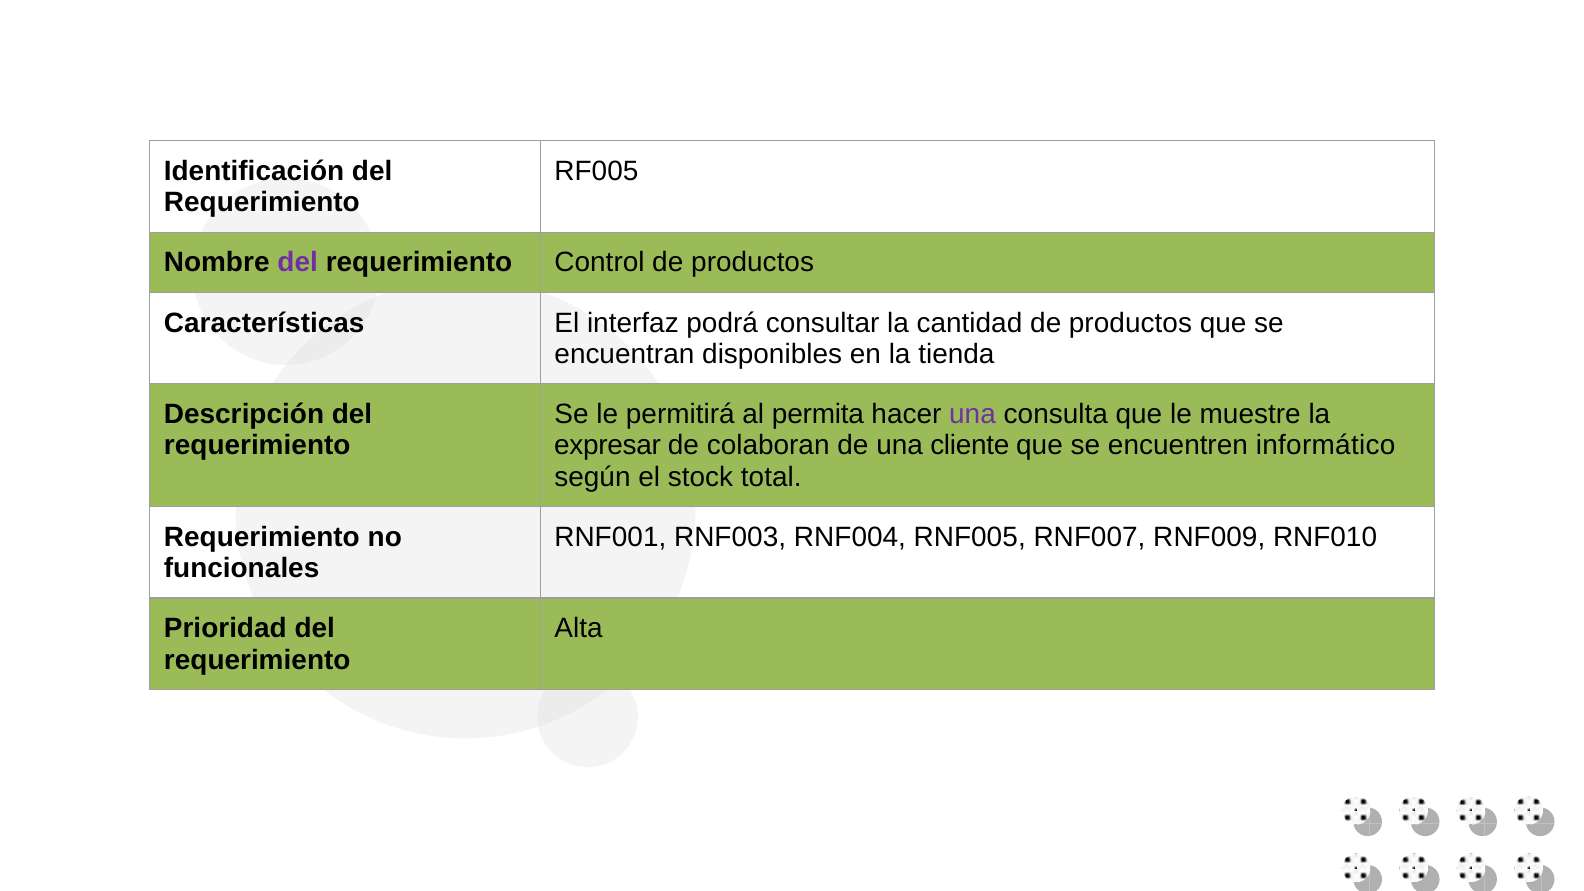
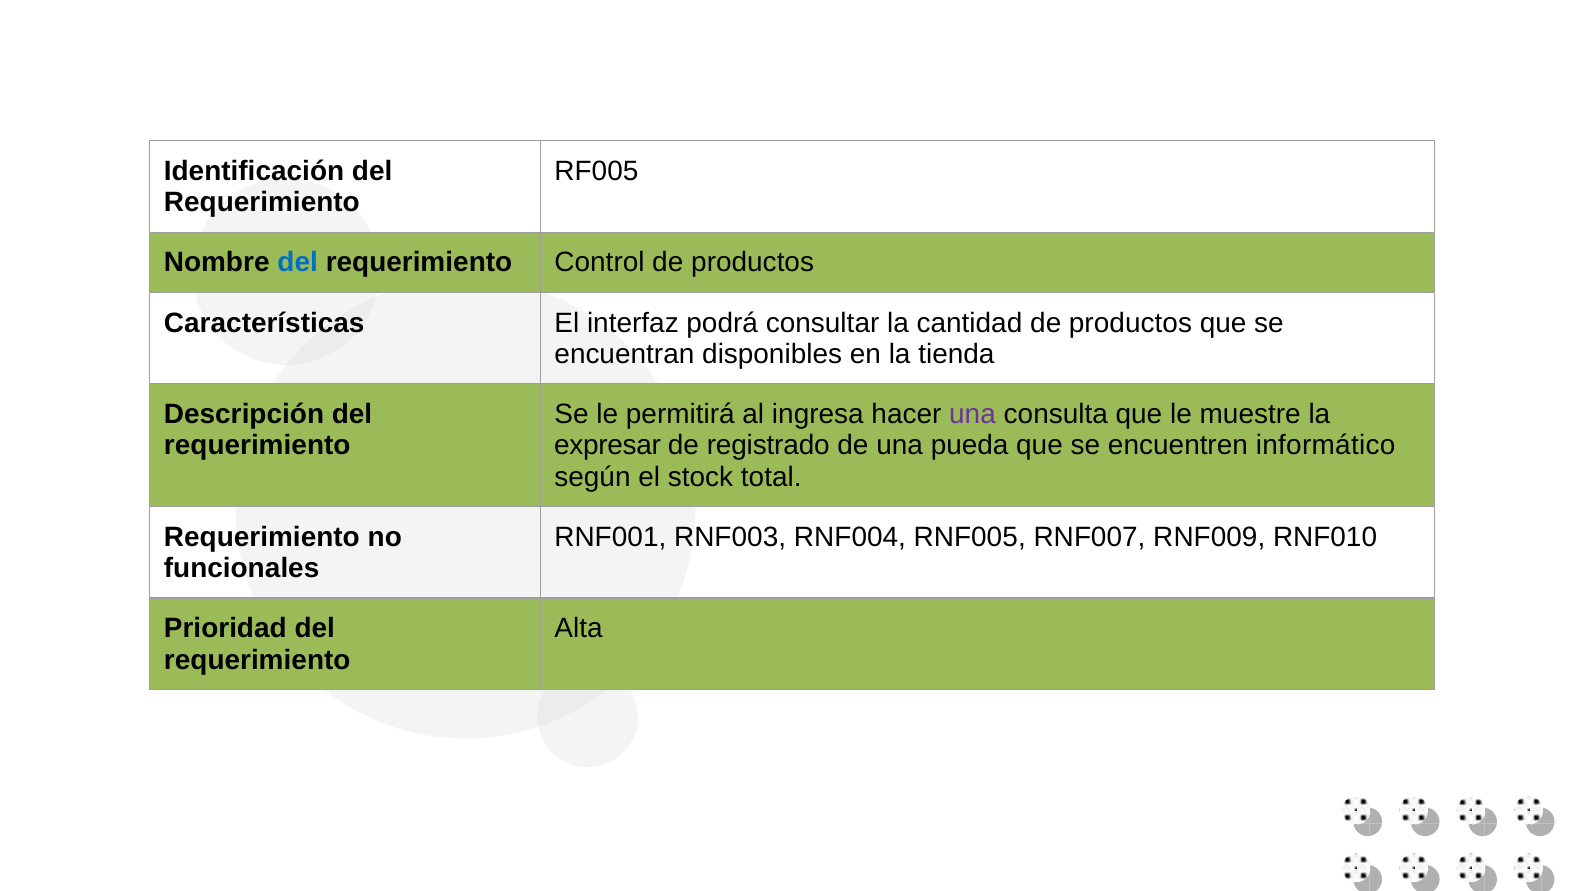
del colour: purple -> blue (298, 263)
permita: permita -> ingresa (818, 414)
colaboran: colaboran -> registrado (768, 446)
cliente: cliente -> pueda (970, 446)
